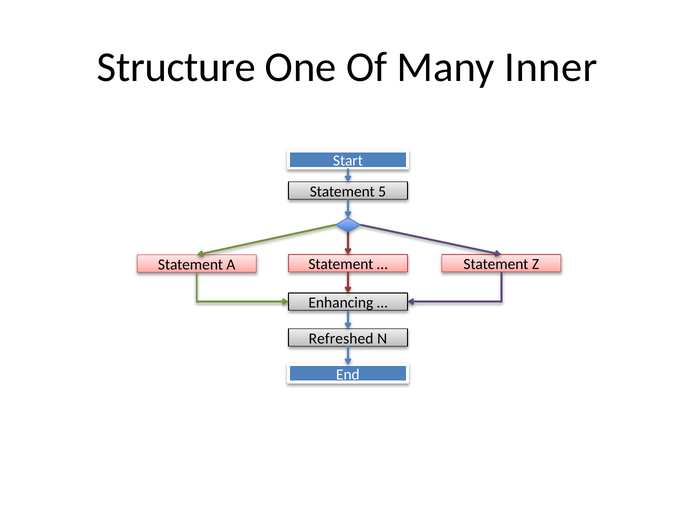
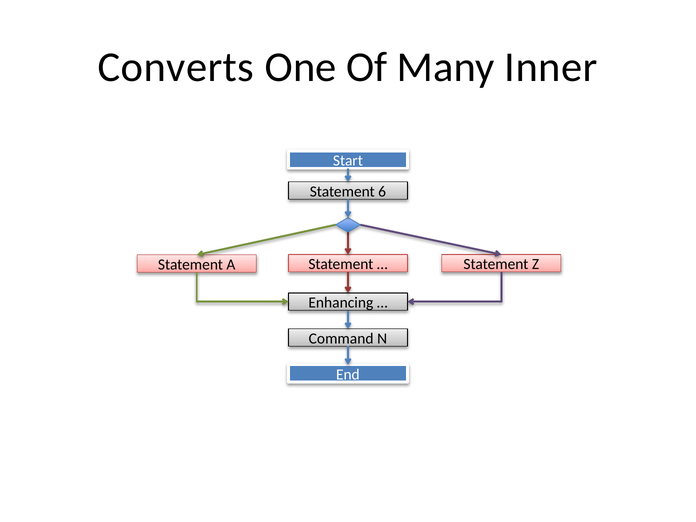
Structure: Structure -> Converts (176, 67)
5: 5 -> 6 (382, 192)
Refreshed: Refreshed -> Command (341, 339)
